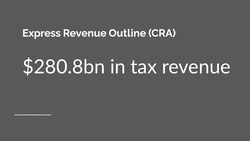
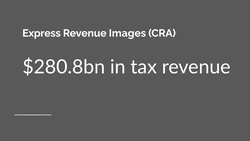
Outline: Outline -> Images (127, 33)
